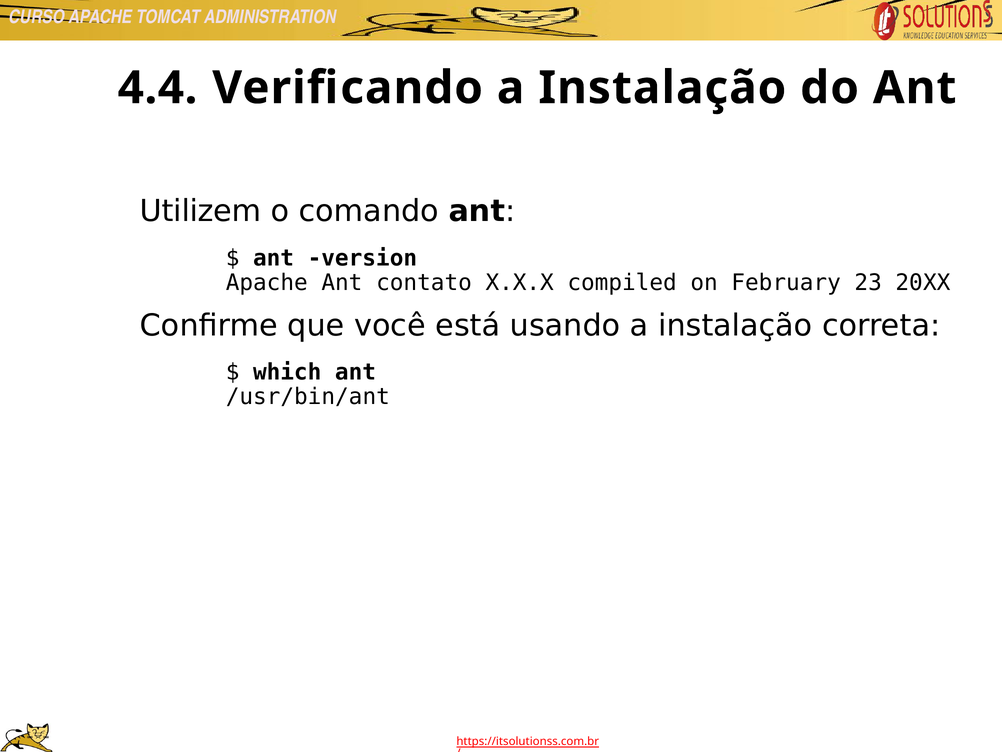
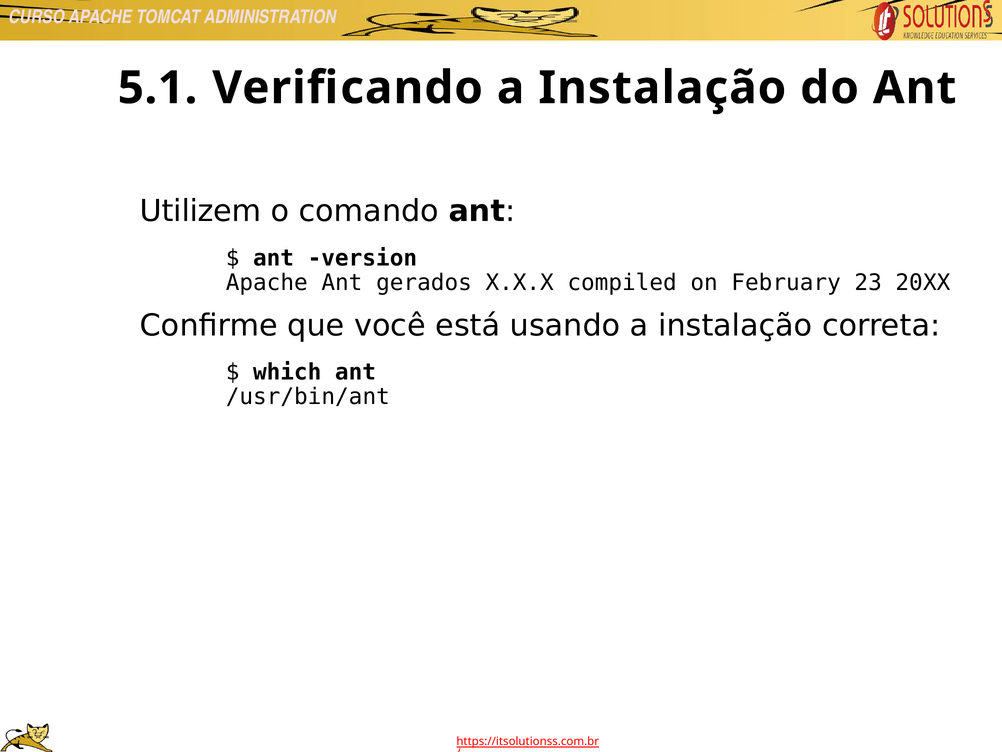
4.4: 4.4 -> 5.1 (158, 88)
contato: contato -> gerados (424, 282)
